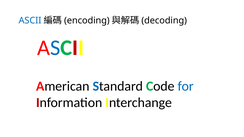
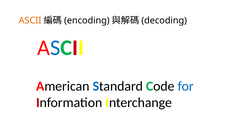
ASCII colour: blue -> orange (30, 21)
